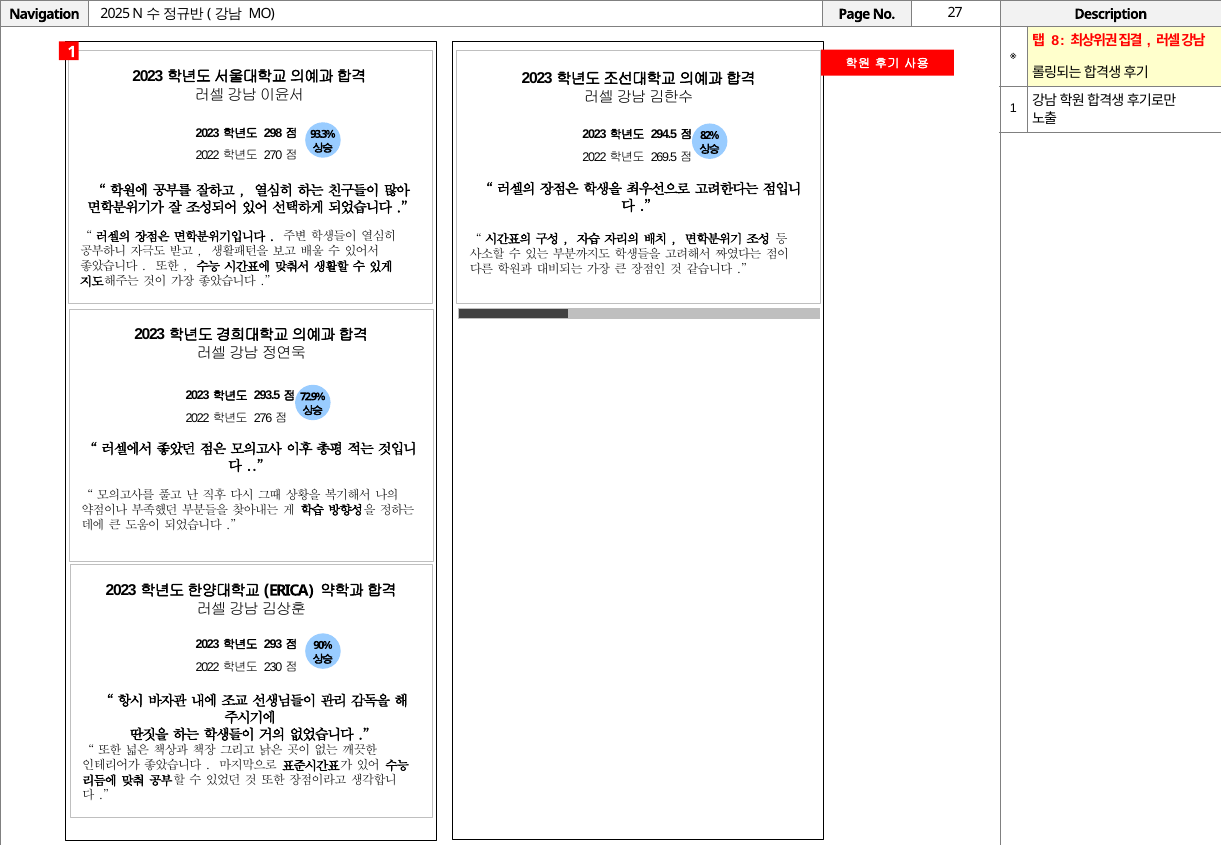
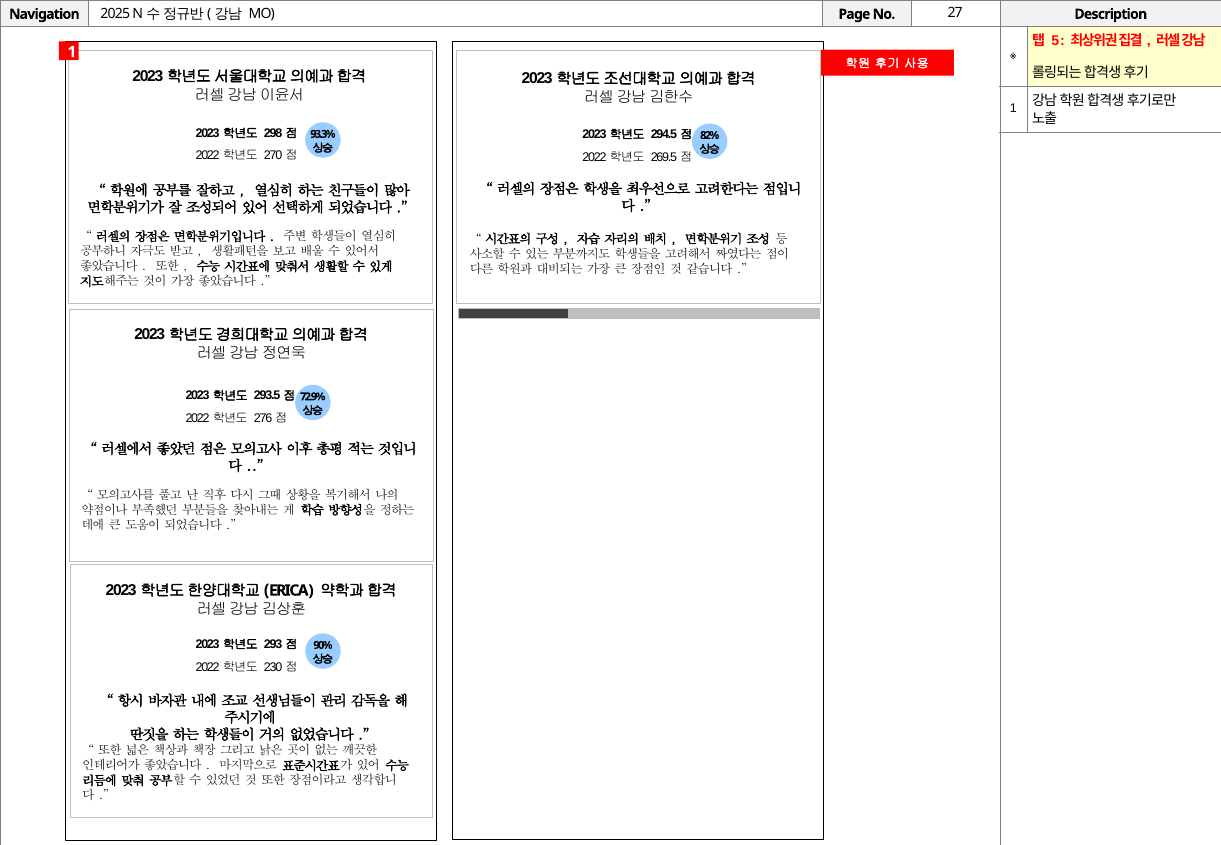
8: 8 -> 5 (1055, 41)
